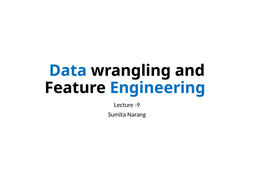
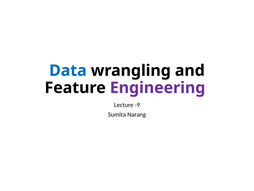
Engineering colour: blue -> purple (158, 88)
